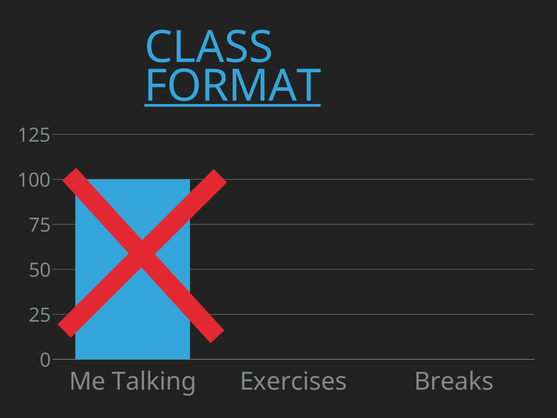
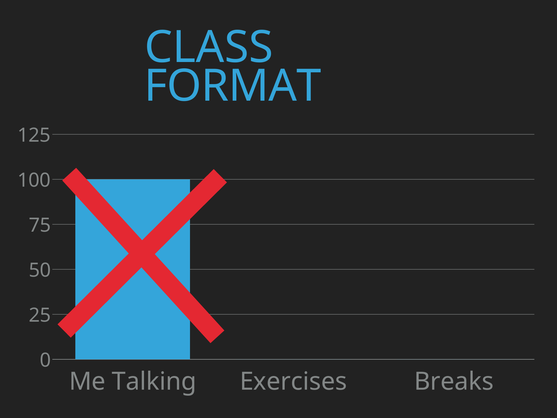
FORMAT underline: present -> none (233, 86)
